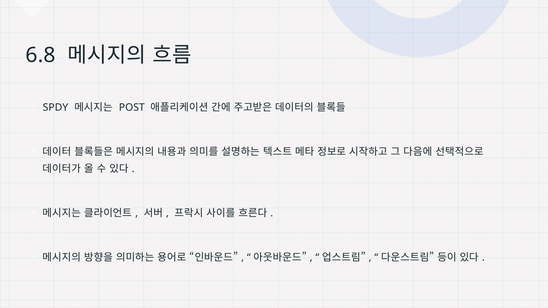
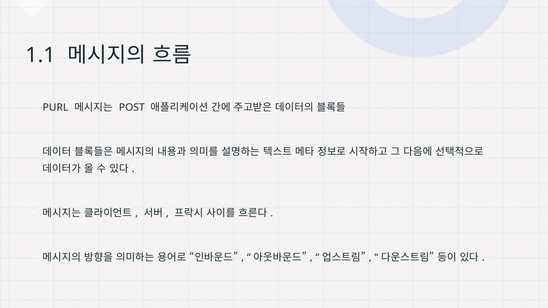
6.8: 6.8 -> 1.1 (41, 55)
SPDY: SPDY -> PURL (55, 108)
